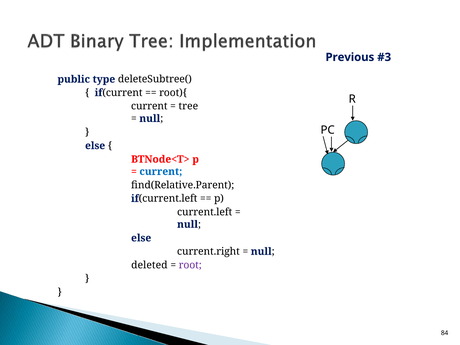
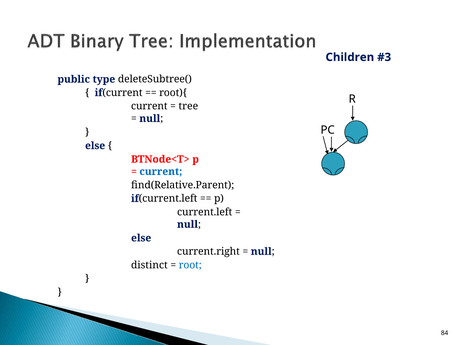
Previous: Previous -> Children (350, 57)
deleted: deleted -> distinct (149, 265)
root colour: purple -> blue (190, 265)
